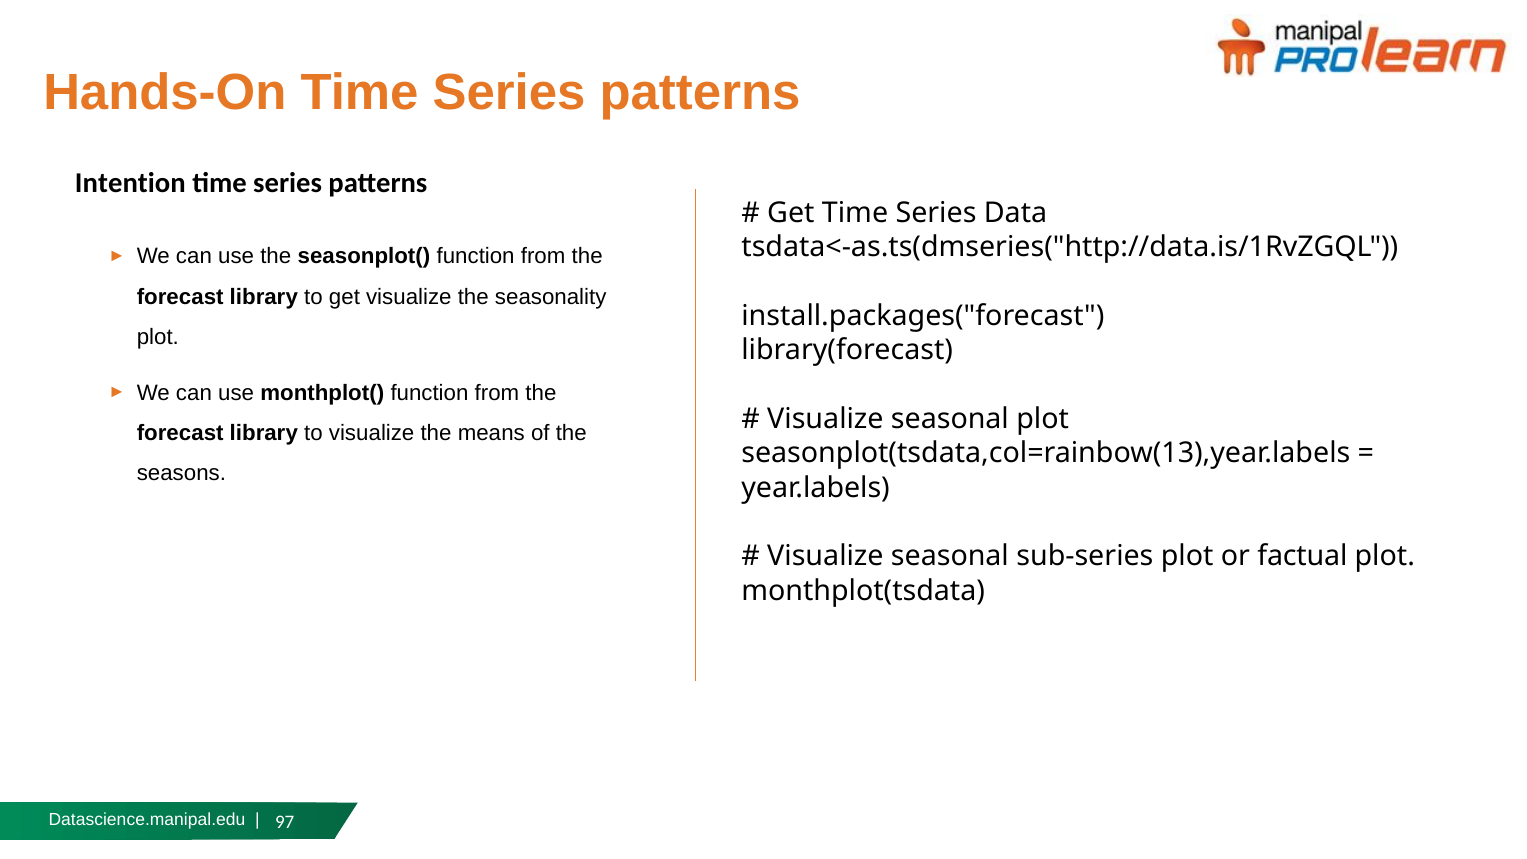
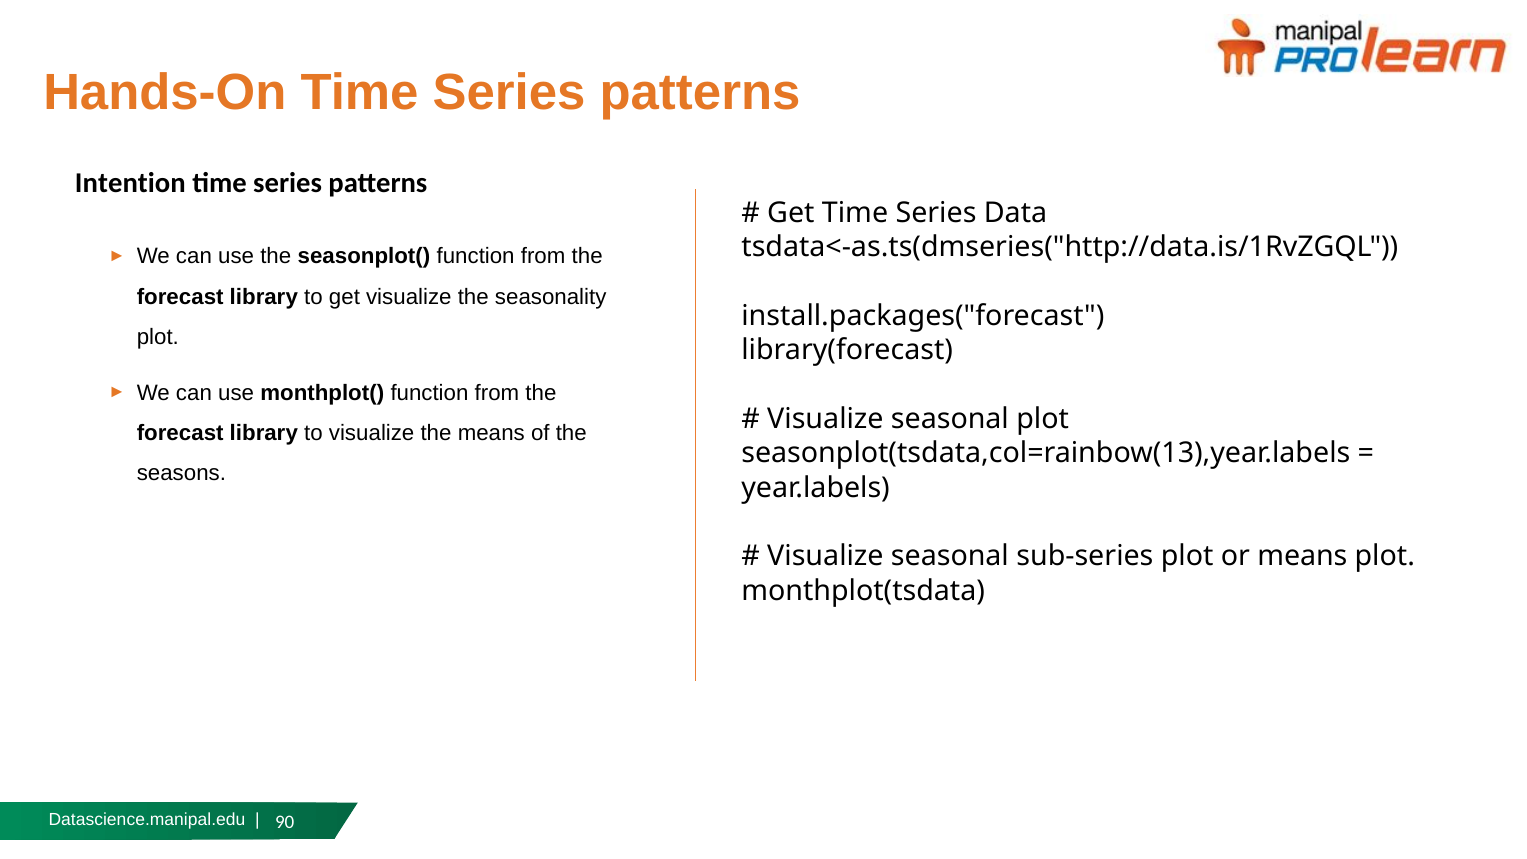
or factual: factual -> means (1302, 556)
97: 97 -> 90 (285, 822)
